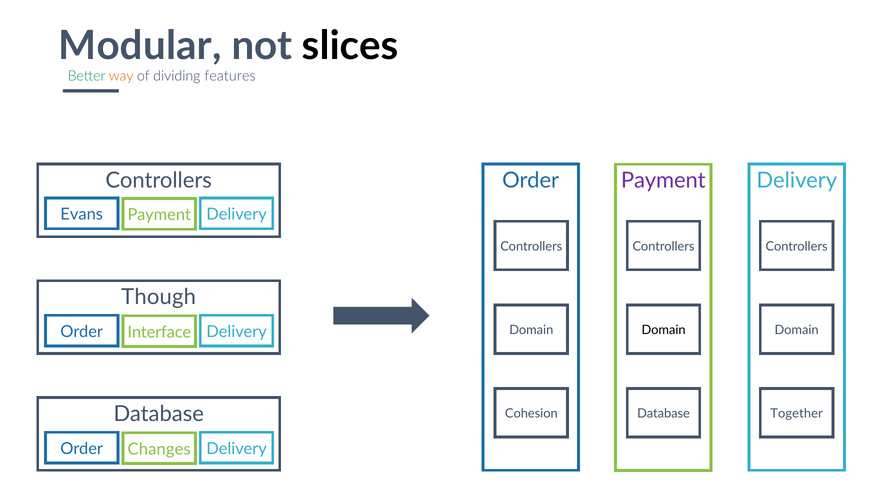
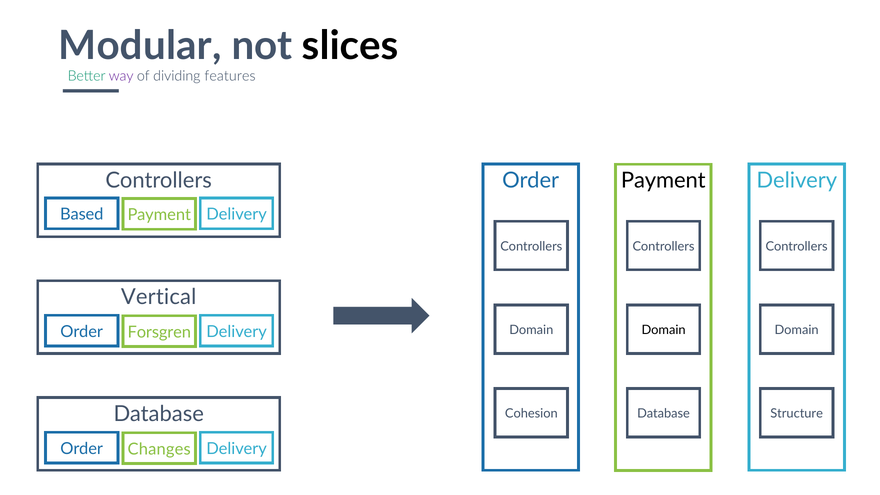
way colour: orange -> purple (121, 76)
Payment colour: purple -> black (663, 181)
Evans: Evans -> Based (82, 215)
Though: Though -> Vertical (159, 297)
Interface: Interface -> Forsgren (159, 332)
Together: Together -> Structure (797, 414)
